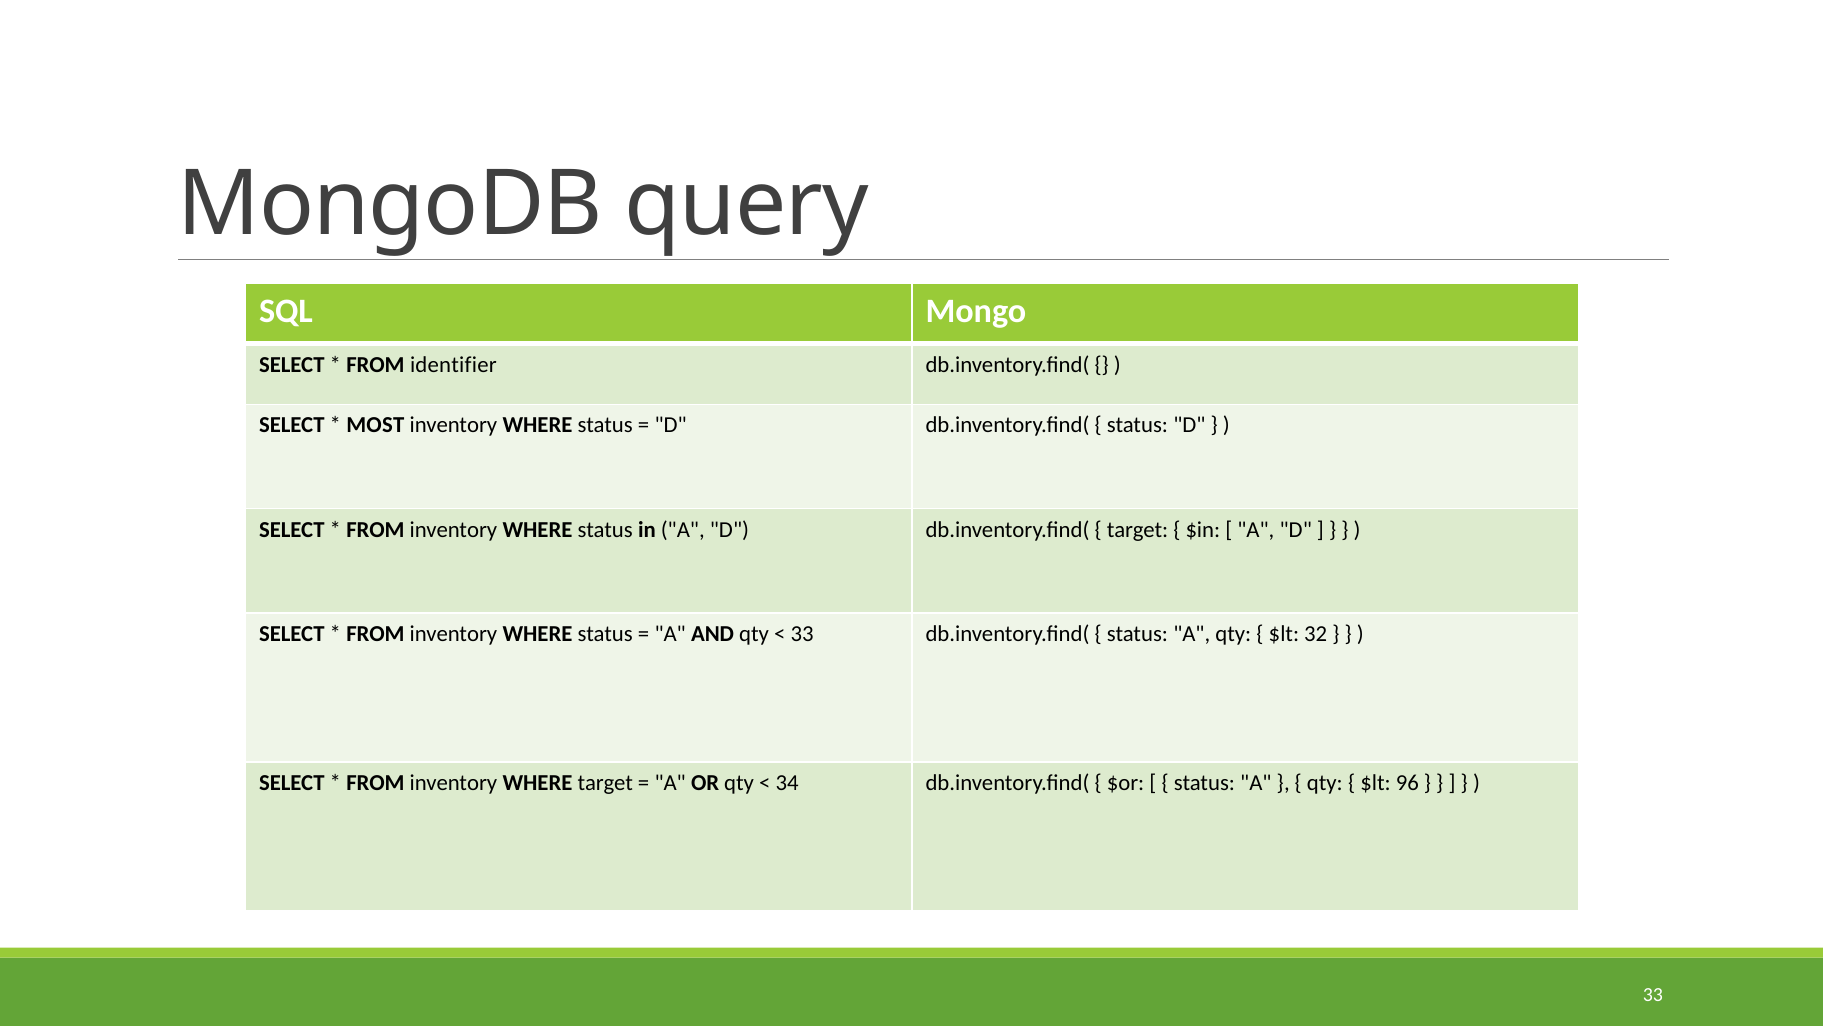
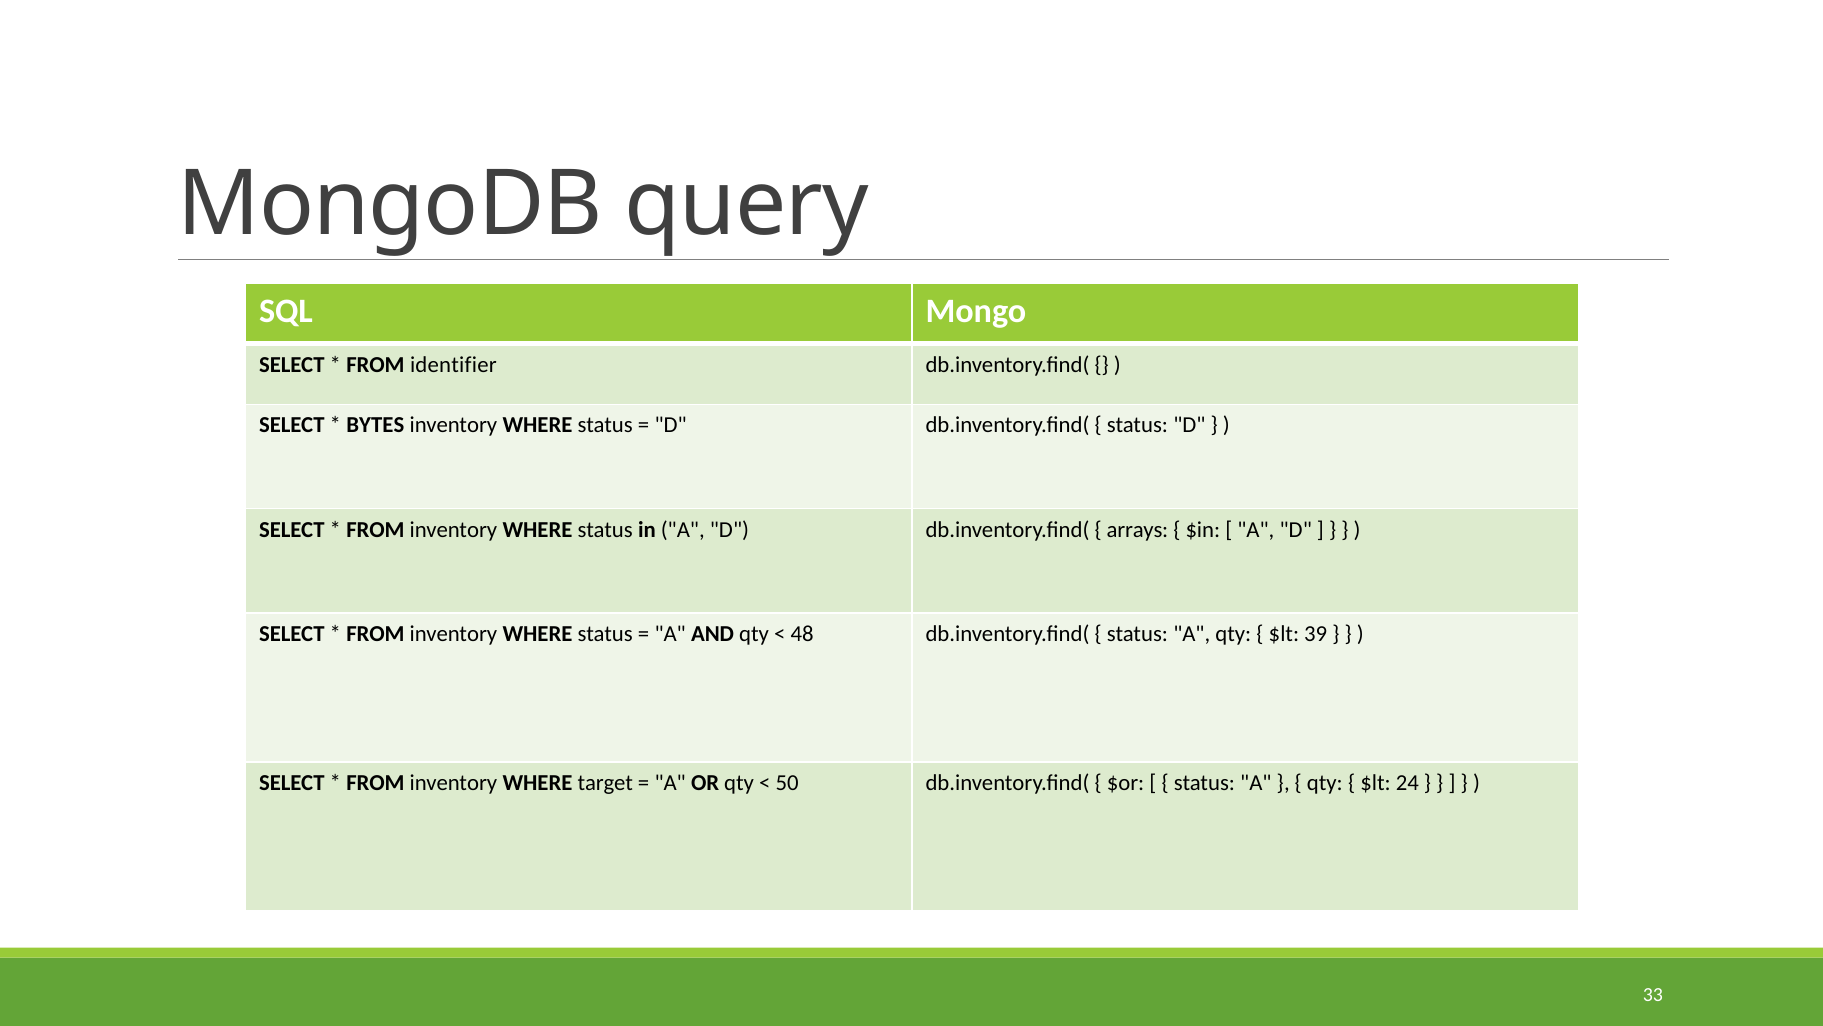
MOST: MOST -> BYTES (375, 425)
target: target -> arrays (1138, 529)
33: 33 -> 48 (802, 634)
32: 32 -> 39 (1316, 634)
34: 34 -> 50 (787, 783)
96: 96 -> 24 (1407, 783)
